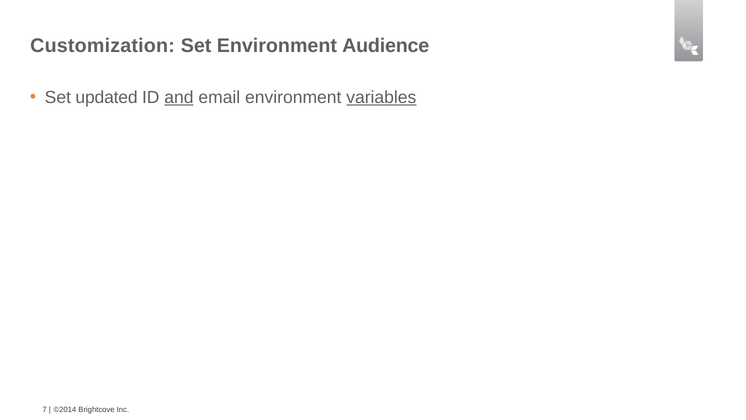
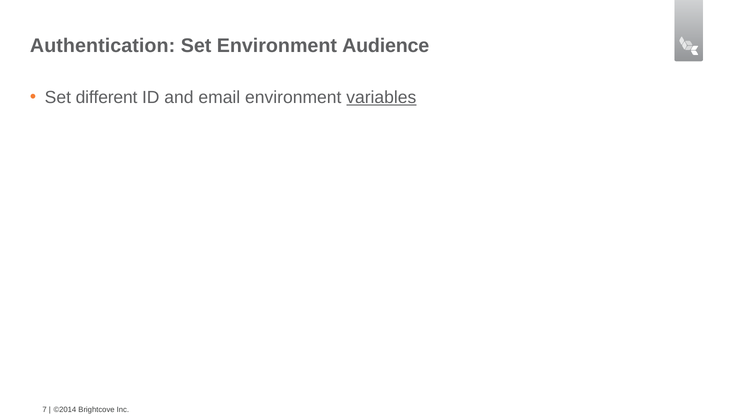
Customization: Customization -> Authentication (103, 45)
updated: updated -> different (107, 97)
and underline: present -> none (179, 97)
